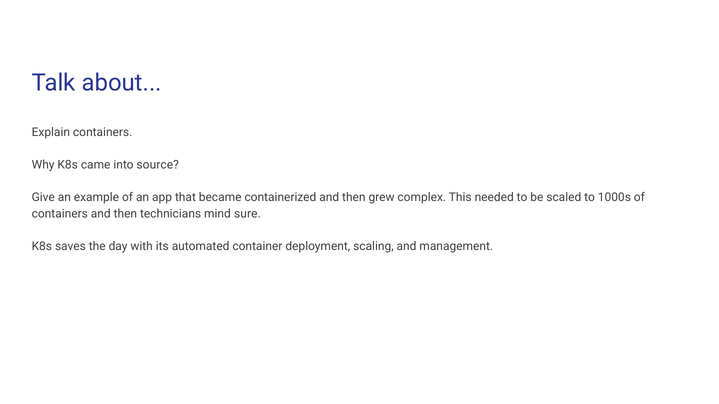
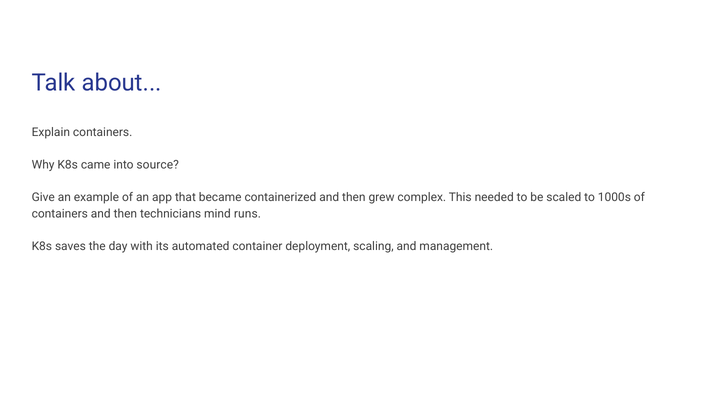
sure: sure -> runs (247, 214)
